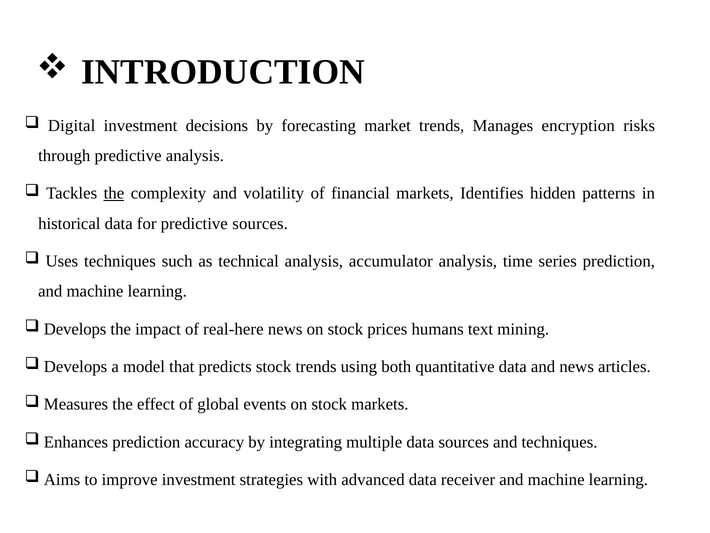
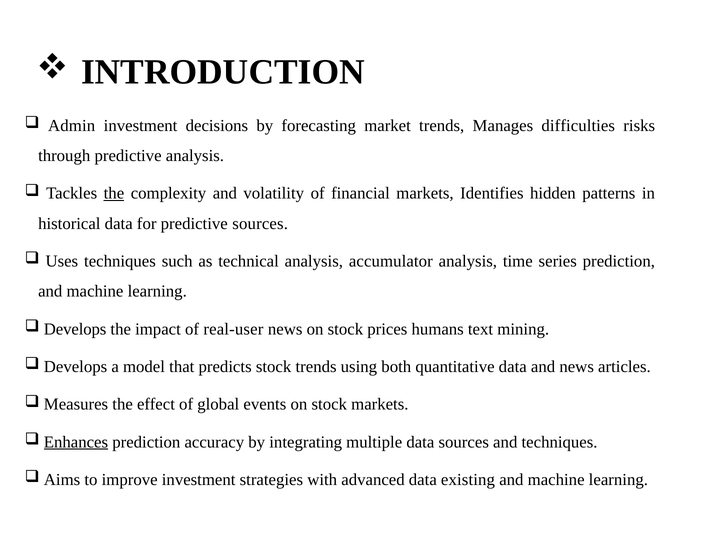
Digital: Digital -> Admin (72, 125)
encryption: encryption -> difficulties (578, 125)
real-here: real-here -> real-user (233, 329)
Enhances underline: none -> present (76, 442)
receiver: receiver -> existing (468, 479)
